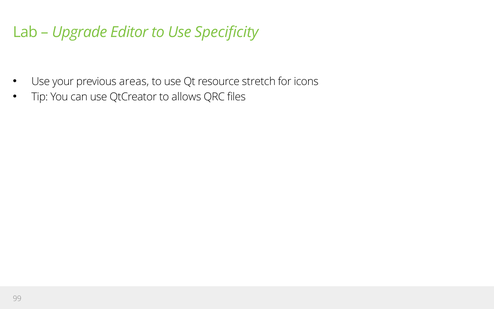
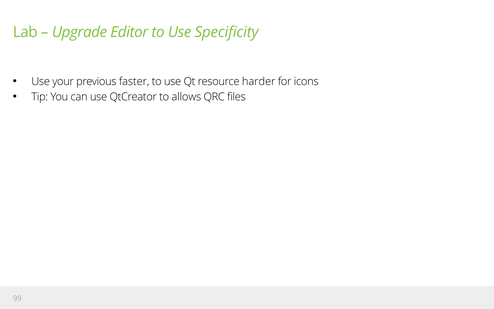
areas: areas -> faster (134, 81)
stretch: stretch -> harder (259, 81)
